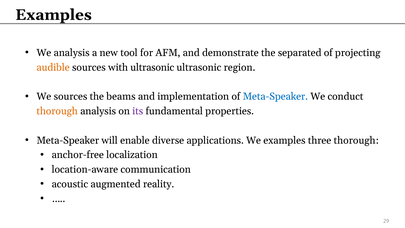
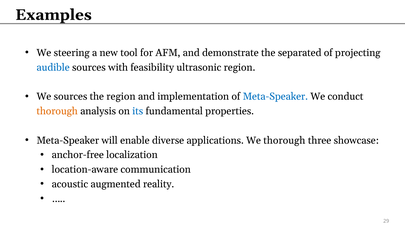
We analysis: analysis -> steering (72, 53)
audible colour: orange -> blue (53, 67)
with ultrasonic: ultrasonic -> feasibility (152, 67)
the beams: beams -> region (121, 97)
its colour: purple -> blue (138, 111)
We examples: examples -> thorough (284, 140)
three thorough: thorough -> showcase (356, 140)
